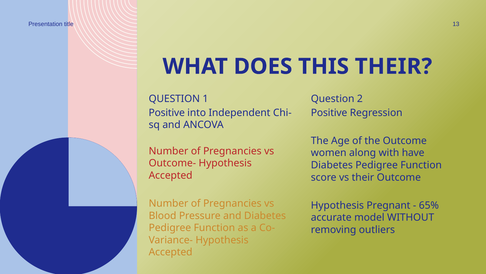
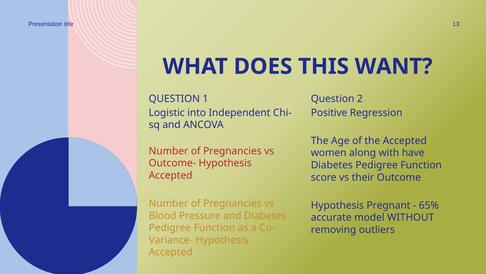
THIS THEIR: THEIR -> WANT (394, 66)
Positive: Positive -> Logistic (167, 112)
the Outcome: Outcome -> Accepted (405, 140)
